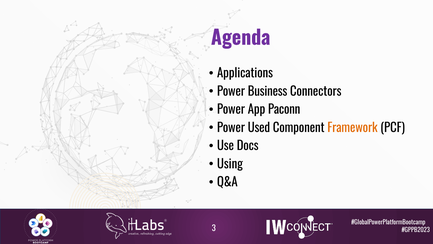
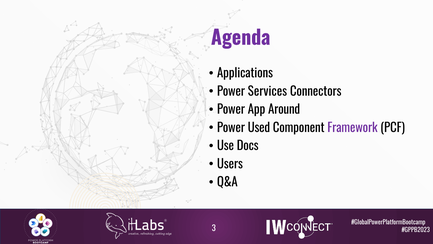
Business: Business -> Services (267, 91)
Paconn: Paconn -> Around (284, 110)
Framework colour: orange -> purple (352, 128)
Using: Using -> Users (230, 164)
